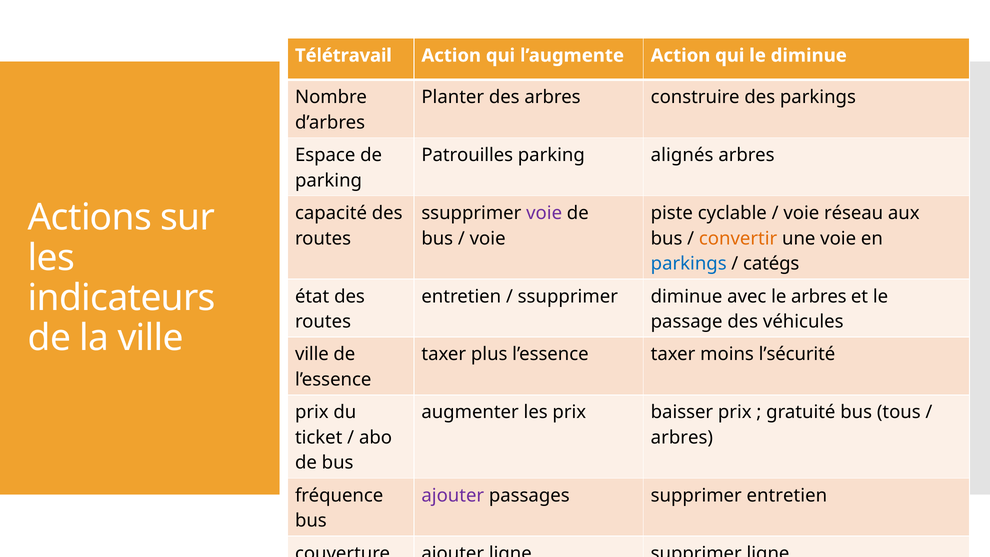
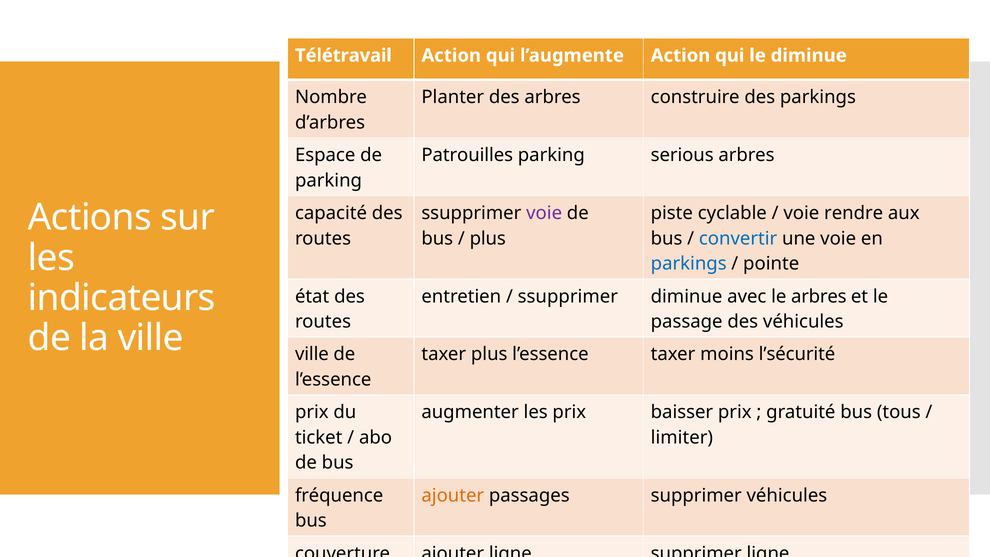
alignés: alignés -> serious (682, 155)
voie réseau: réseau -> rendre (854, 213)
voie: voie -> plus (488, 238)
convertir colour: orange -> blue (738, 238)
catégs: catégs -> pointe (771, 264)
arbres: arbres -> limiter (682, 437)
ajouter colour: purple -> orange (453, 495)
supprimer entretien: entretien -> véhicules (787, 495)
